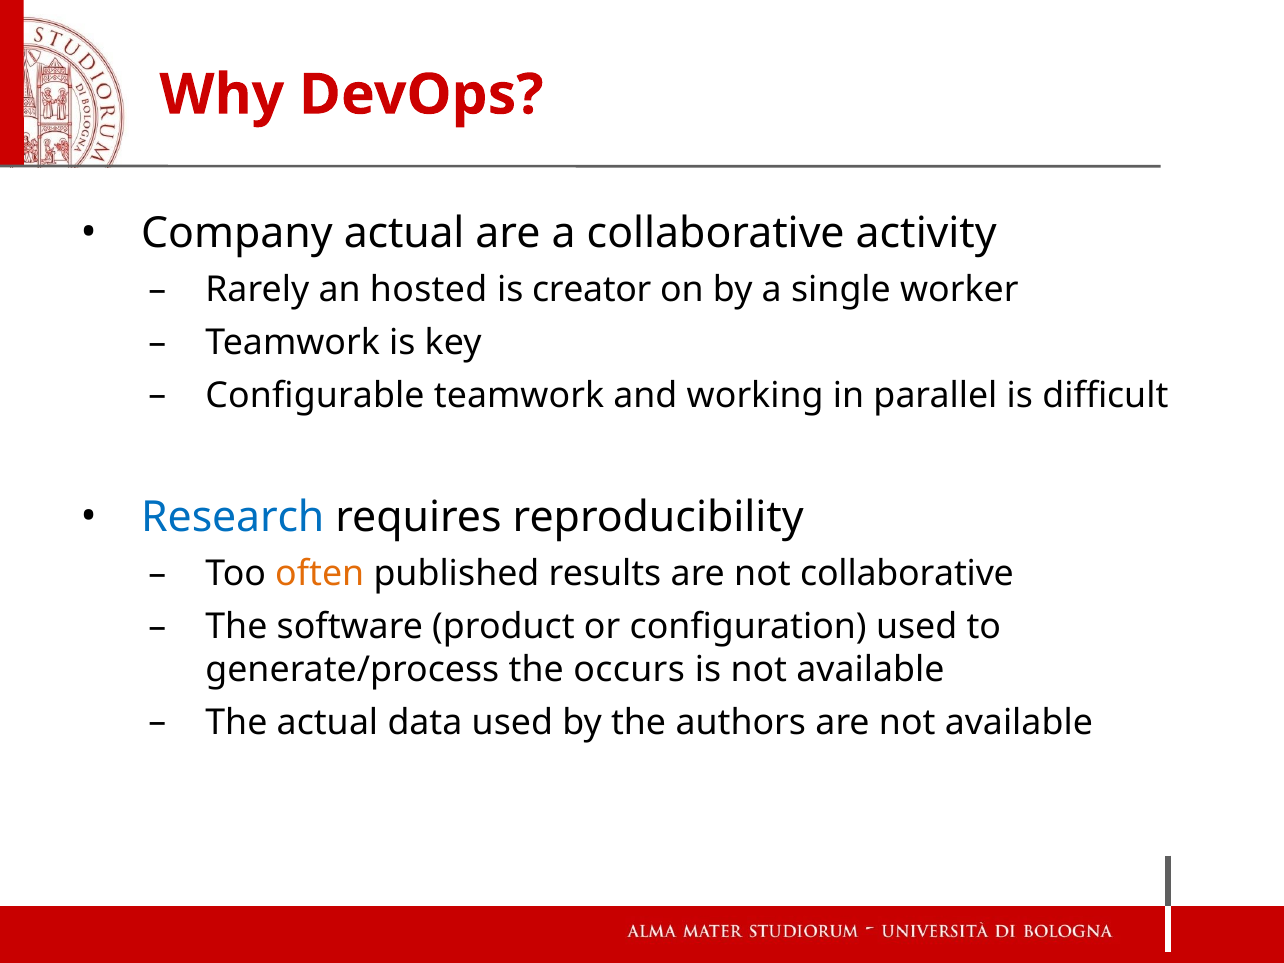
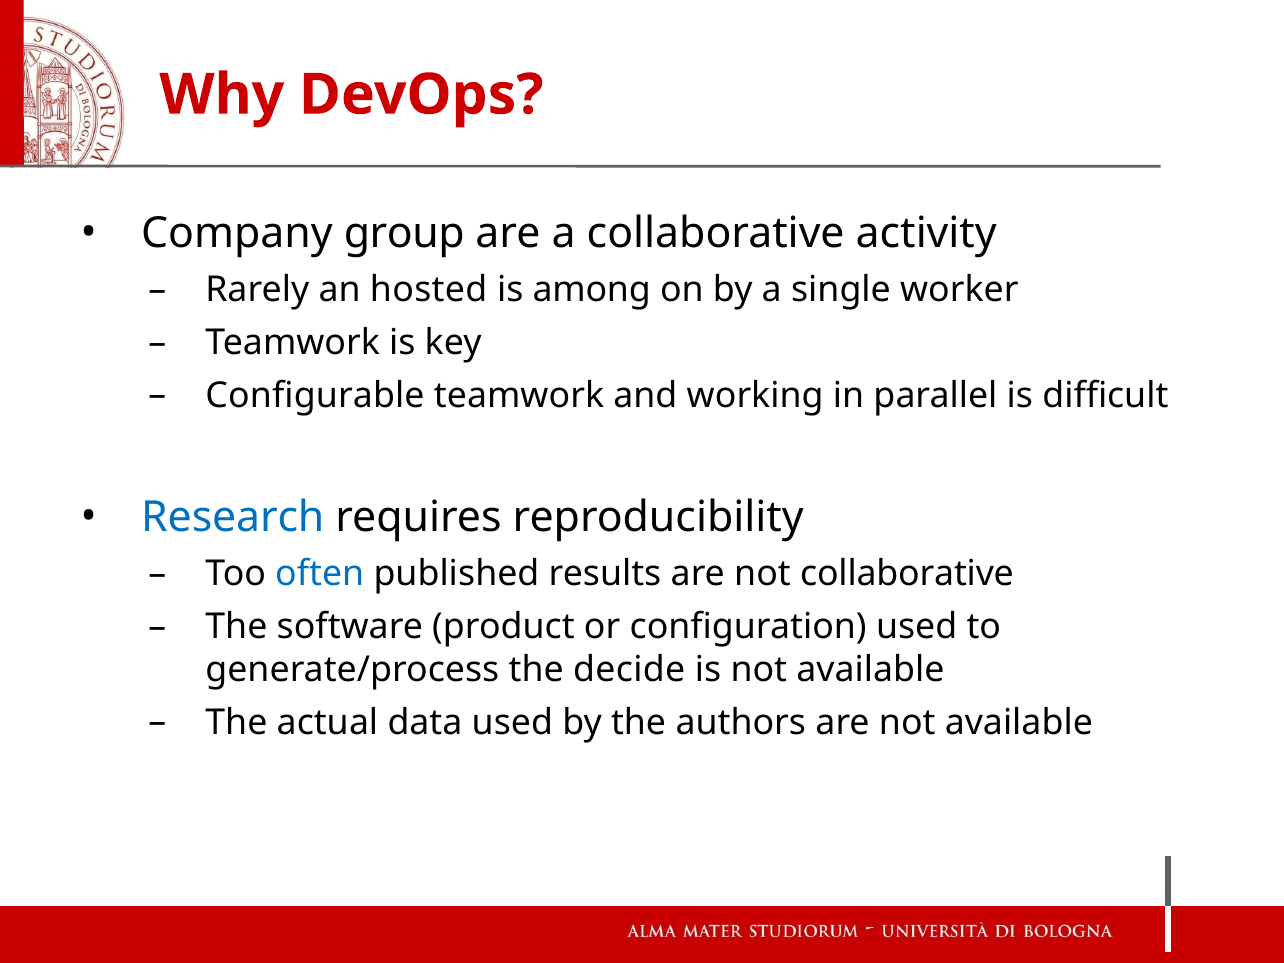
Company actual: actual -> group (404, 233)
creator: creator -> among (592, 290)
often colour: orange -> blue (320, 574)
occurs: occurs -> decide (629, 670)
